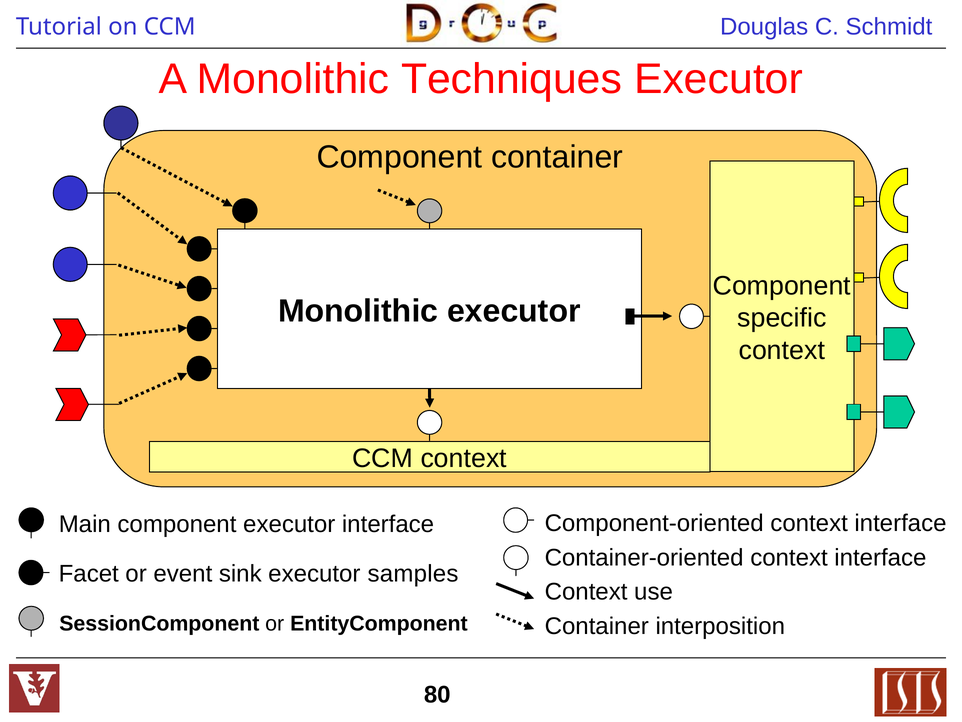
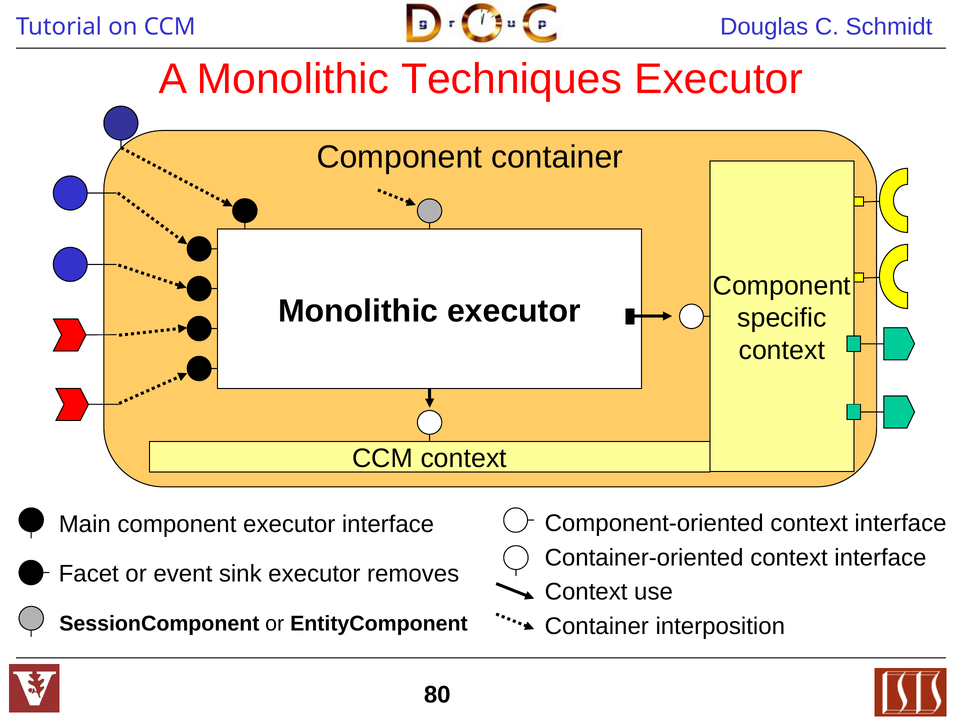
samples: samples -> removes (413, 574)
